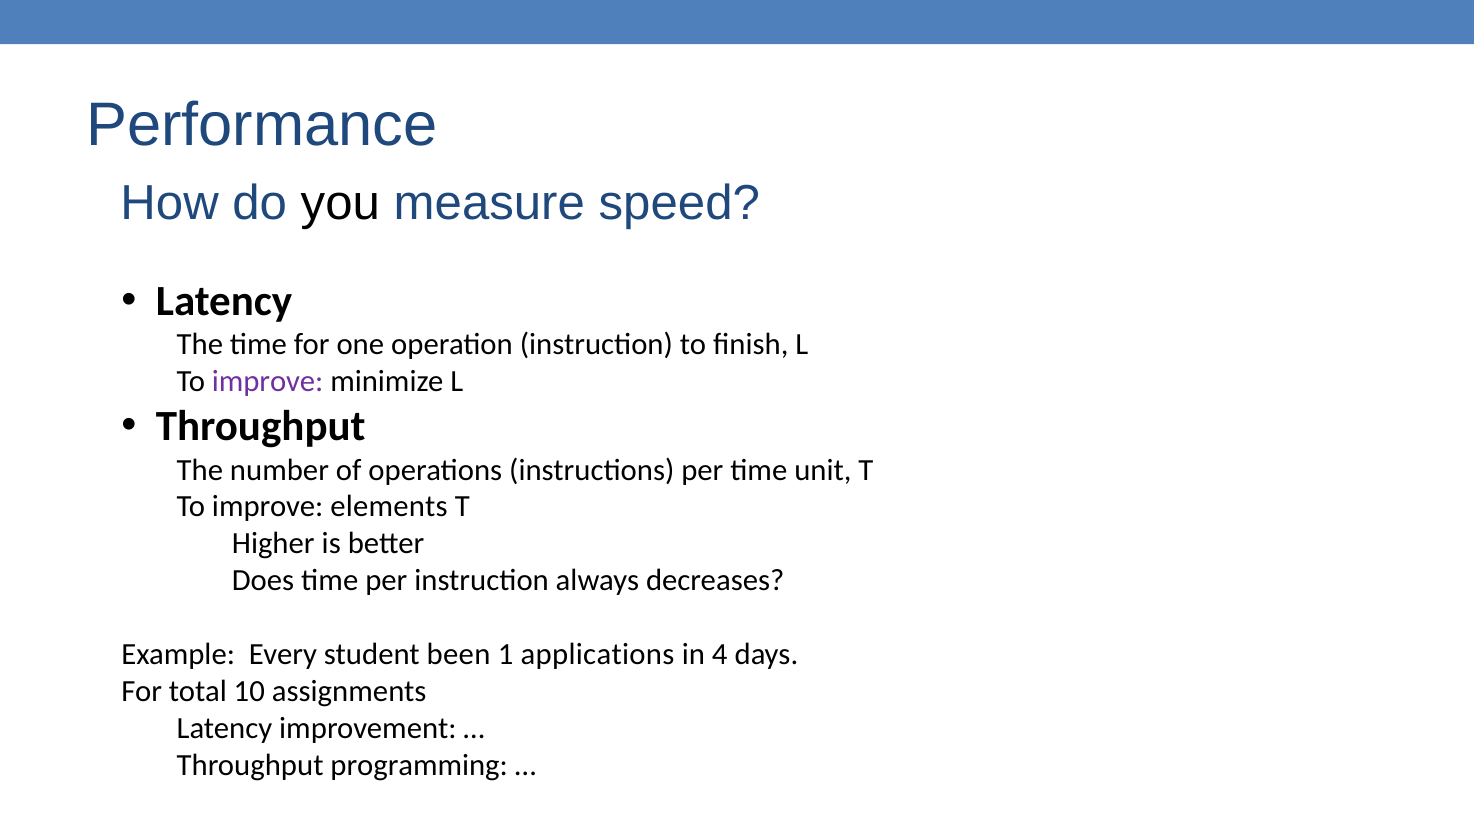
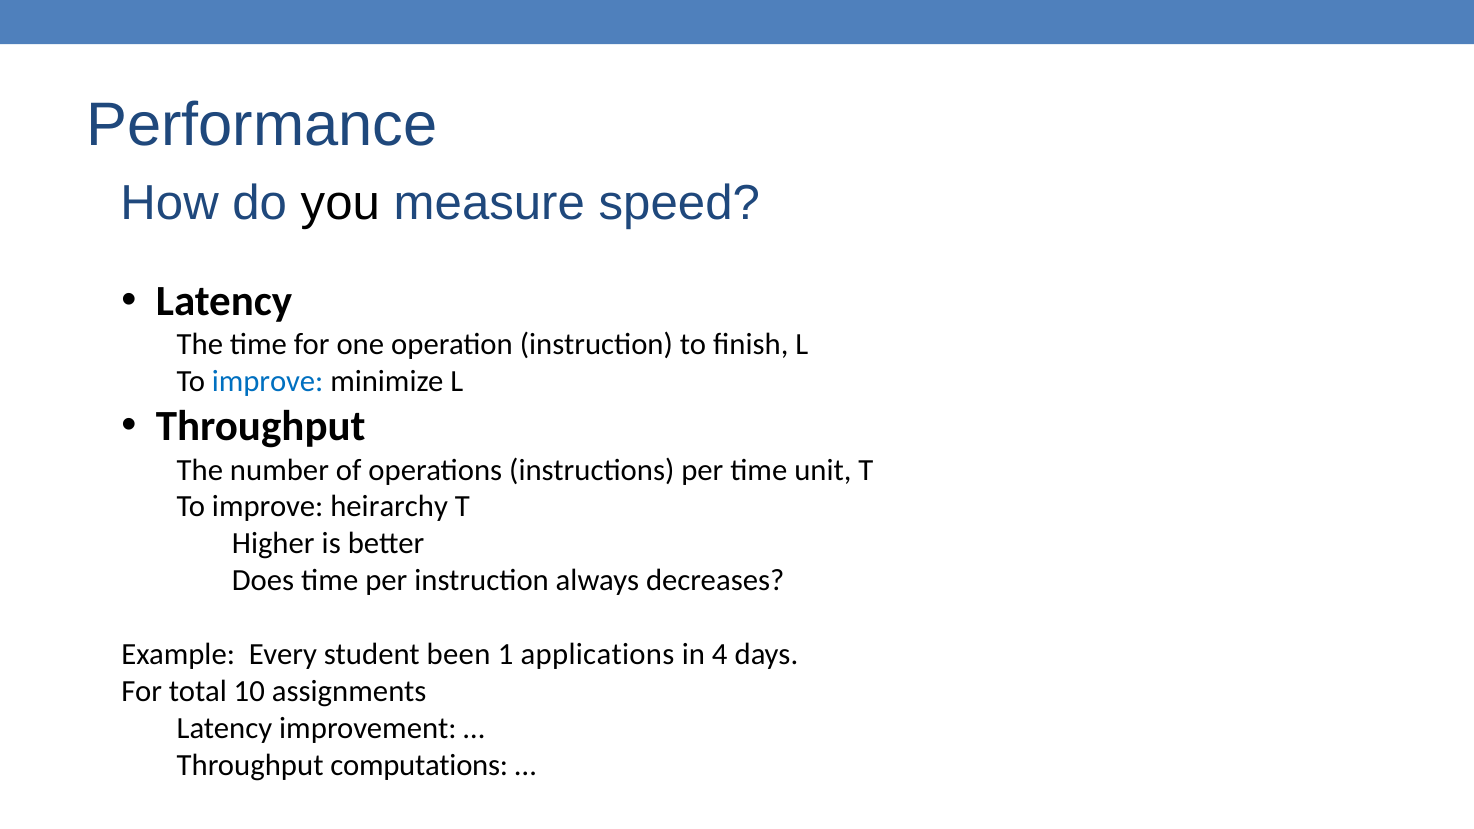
improve colour: purple -> blue (268, 382)
elements: elements -> heirarchy (389, 507)
programming: programming -> computations (419, 765)
